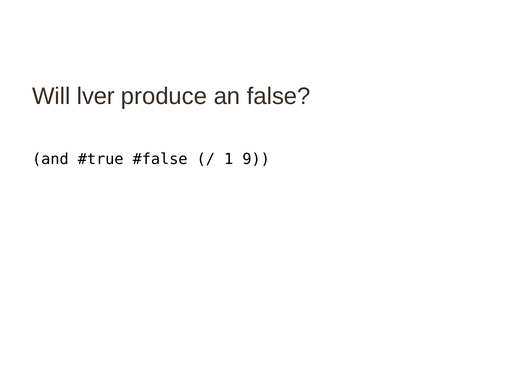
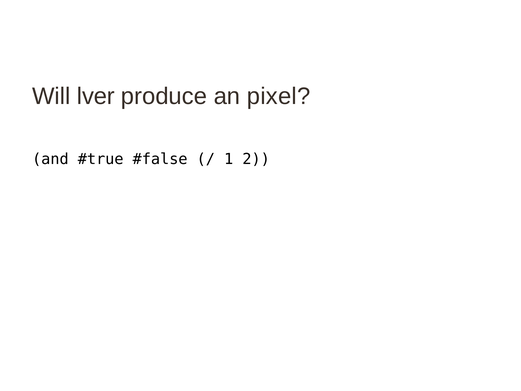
false: false -> pixel (279, 96)
9: 9 -> 2 (256, 159)
